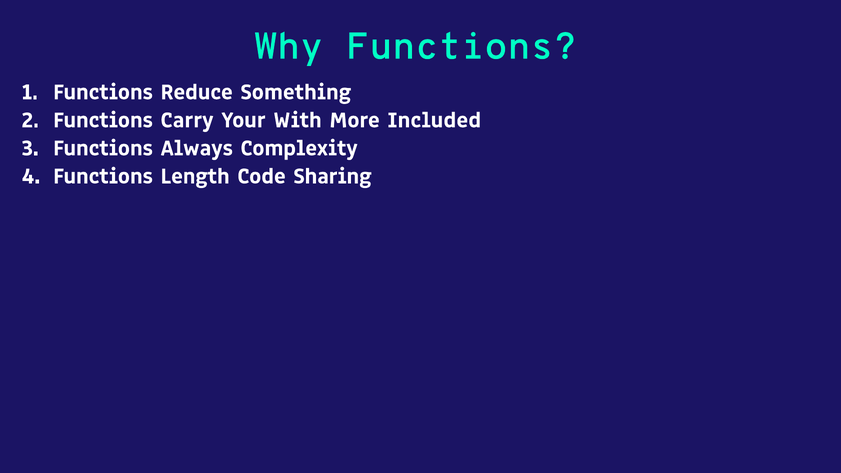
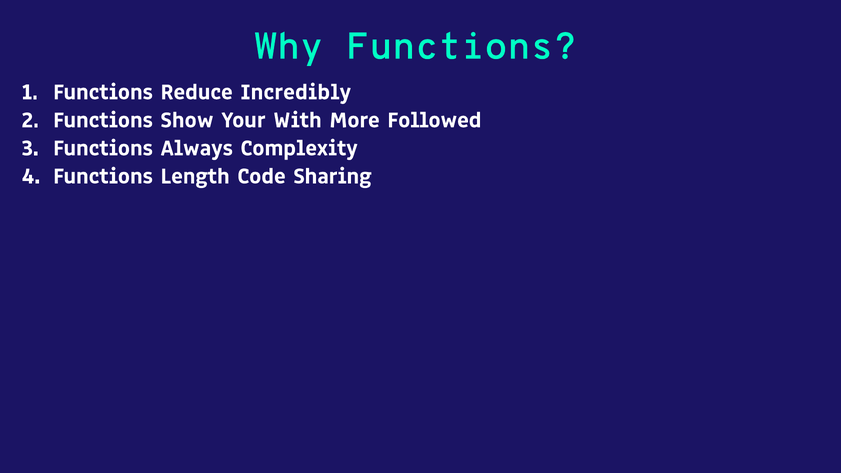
Something: Something -> Incredibly (296, 92)
Carry: Carry -> Show (187, 120)
Included: Included -> Followed (434, 120)
